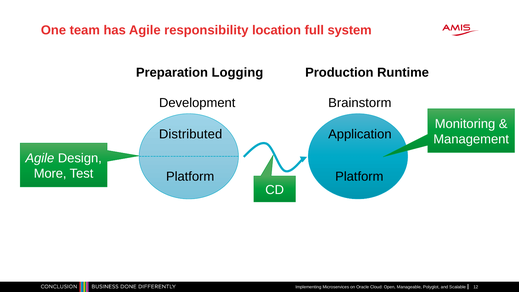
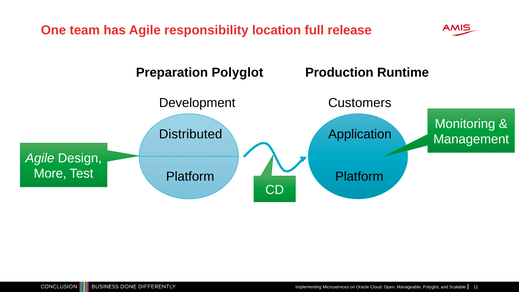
system: system -> release (350, 30)
Preparation Logging: Logging -> Polyglot (237, 72)
Brainstorm: Brainstorm -> Customers (360, 103)
